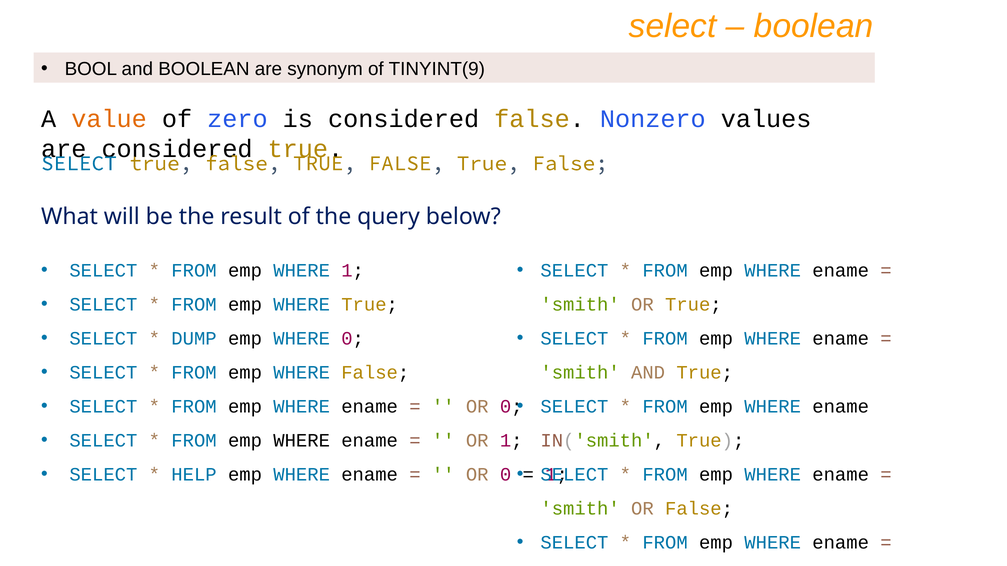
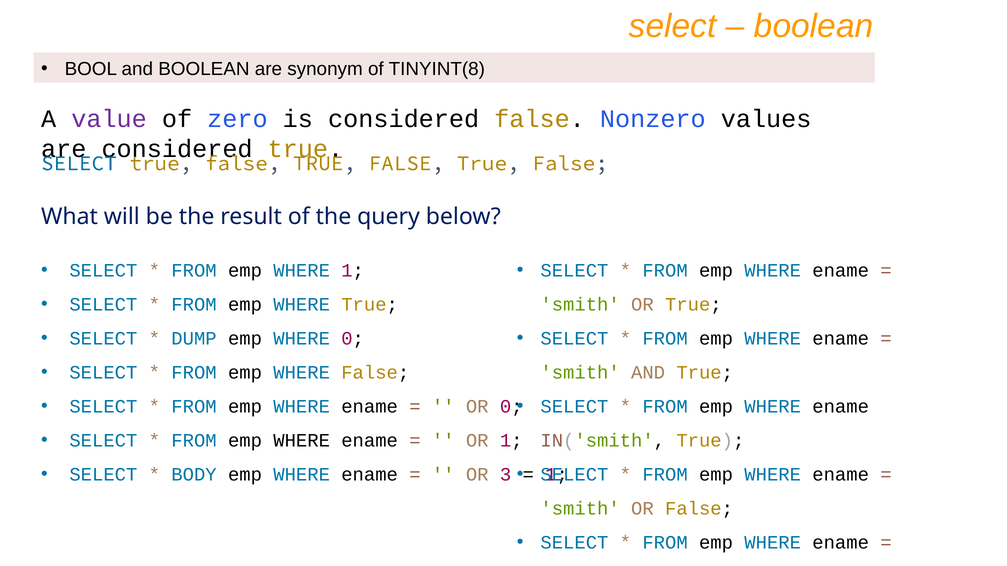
TINYINT(9: TINYINT(9 -> TINYINT(8 (437, 69)
value colour: orange -> purple (109, 119)
HELP: HELP -> BODY (194, 475)
0: 0 -> 3 (506, 475)
